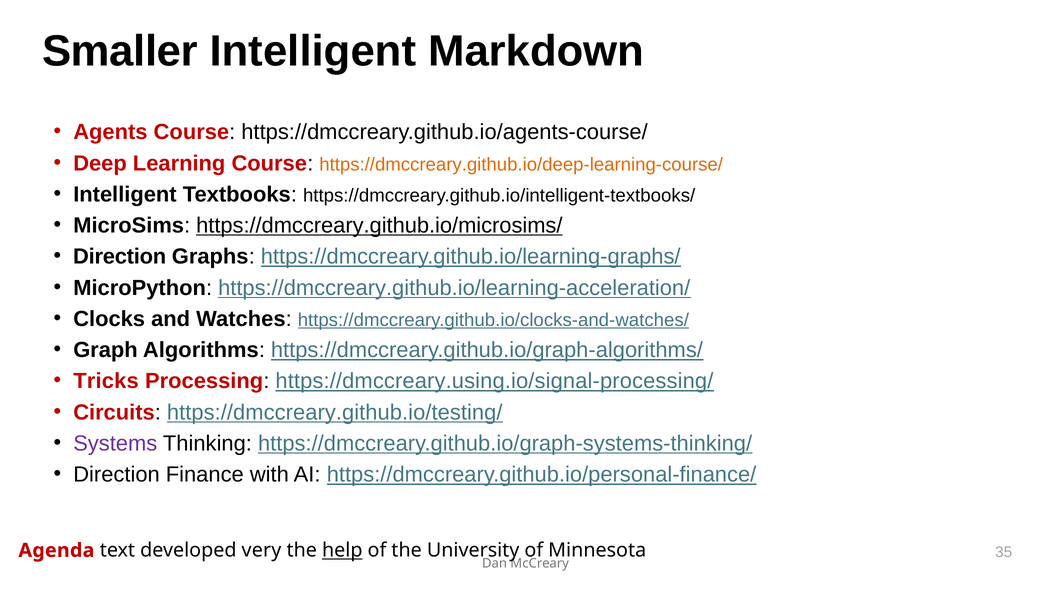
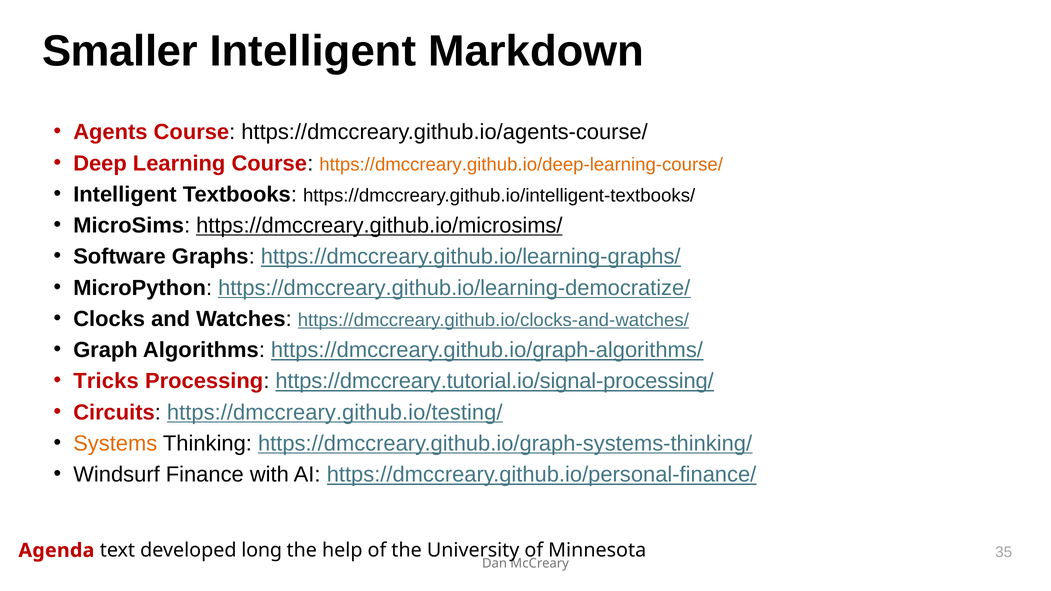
Direction: Direction -> Software (120, 257)
https://dmccreary.github.io/learning-acceleration/: https://dmccreary.github.io/learning-acceleration/ -> https://dmccreary.github.io/learning-democratize/ (454, 288)
https://dmccreary.using.io/signal-processing/: https://dmccreary.using.io/signal-processing/ -> https://dmccreary.tutorial.io/signal-processing/ (495, 381)
Systems colour: purple -> orange (115, 444)
Direction: Direction -> Windsurf (117, 475)
very: very -> long (262, 551)
help underline: present -> none (342, 551)
